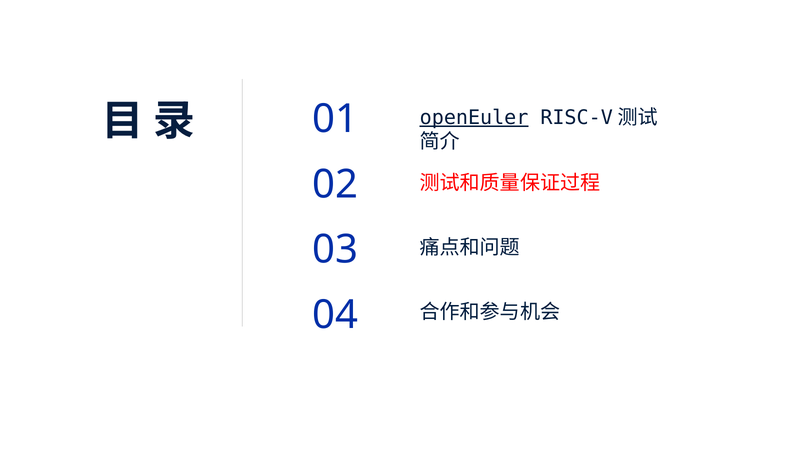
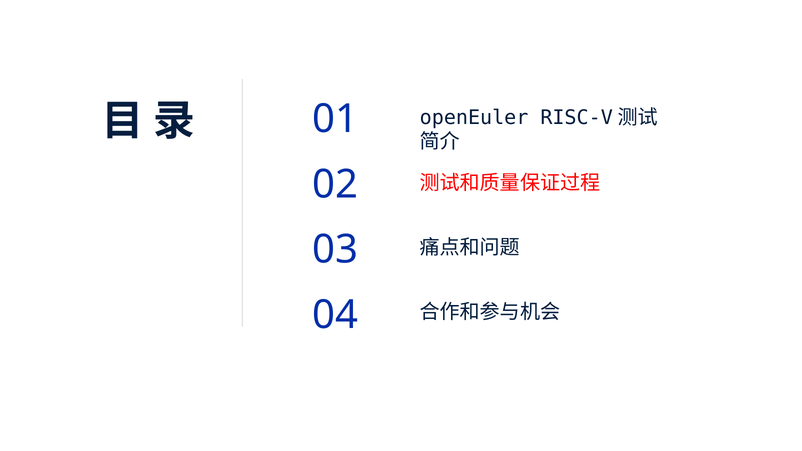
openEuler underline: present -> none (474, 118)
